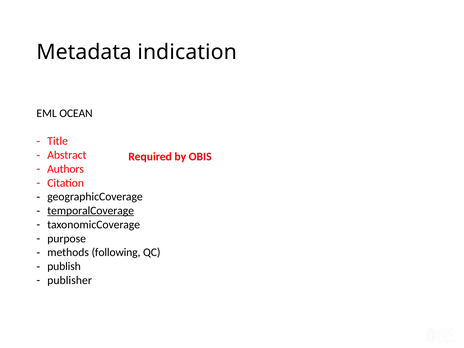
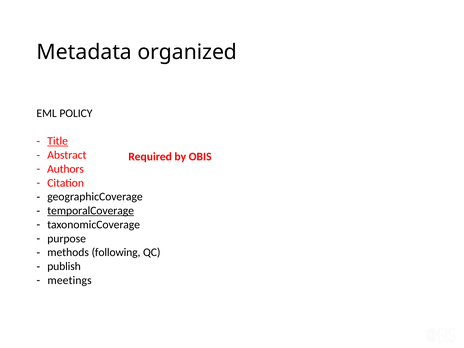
indication: indication -> organized (187, 52)
OCEAN: OCEAN -> POLICY (76, 113)
Title underline: none -> present (58, 141)
publisher: publisher -> meetings (70, 280)
